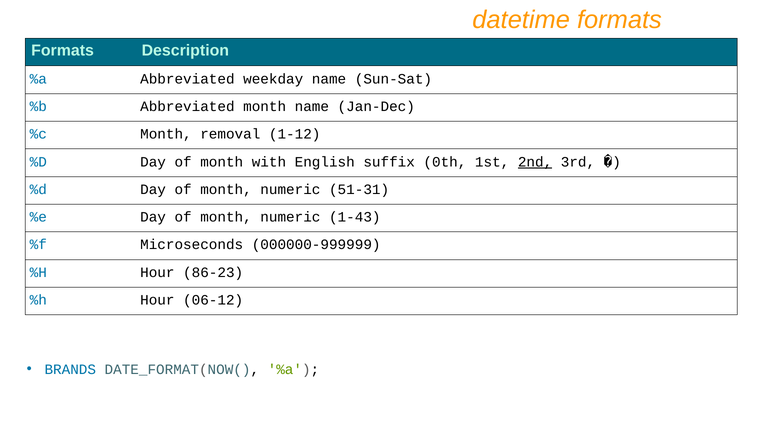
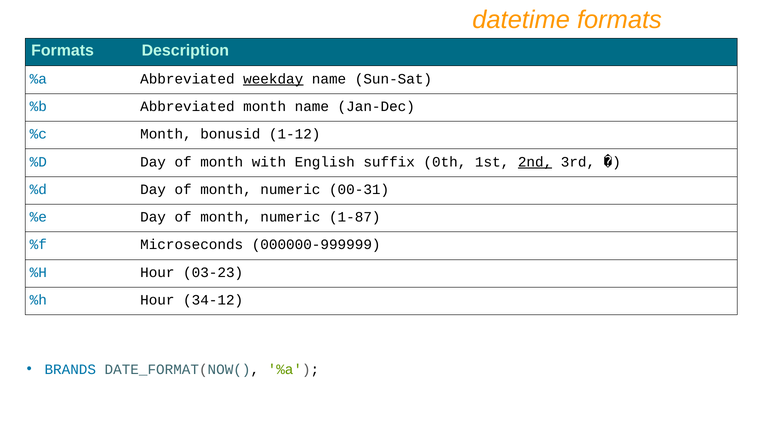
weekday underline: none -> present (273, 79)
removal: removal -> bonusid (230, 134)
51-31: 51-31 -> 00-31 (359, 190)
1-43: 1-43 -> 1-87 (355, 217)
86-23: 86-23 -> 03-23 (213, 273)
06-12: 06-12 -> 34-12 (213, 300)
